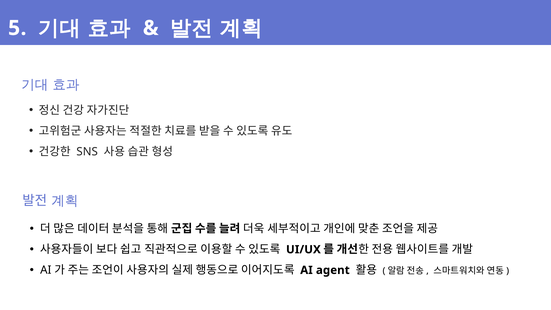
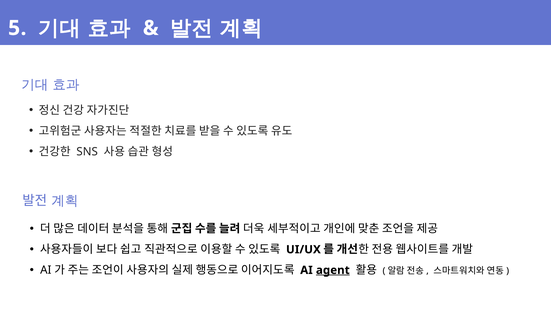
agent underline: none -> present (333, 270)
